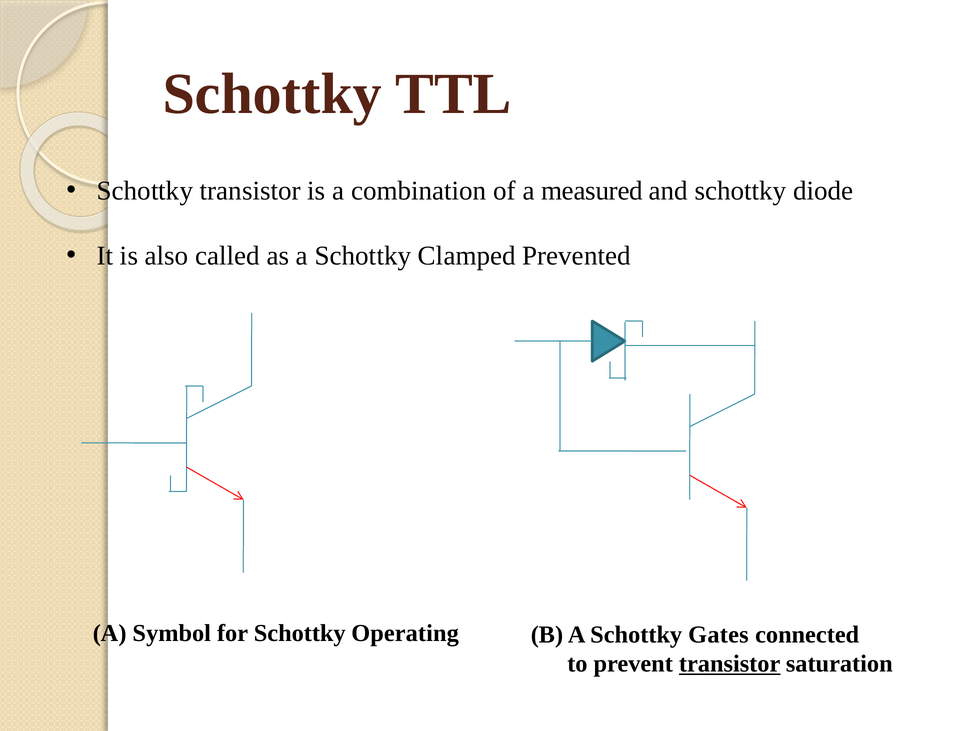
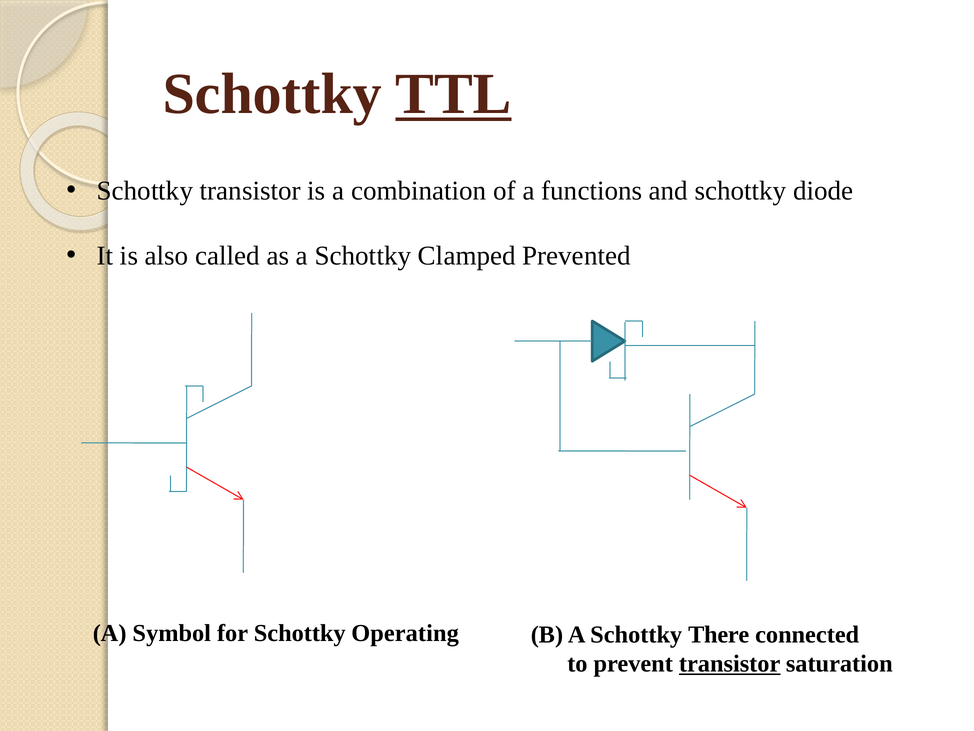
TTL underline: none -> present (454, 94)
measured: measured -> functions (592, 191)
Gates: Gates -> There (719, 634)
